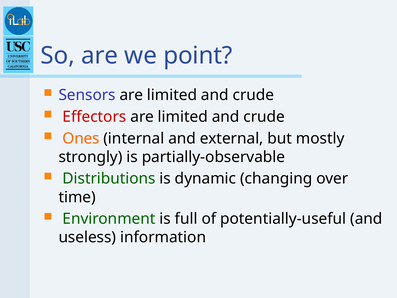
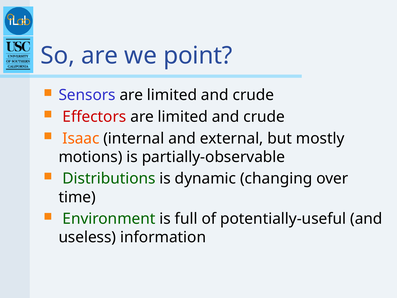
Ones: Ones -> Isaac (81, 138)
strongly: strongly -> motions (90, 157)
